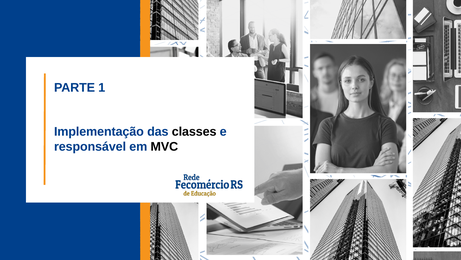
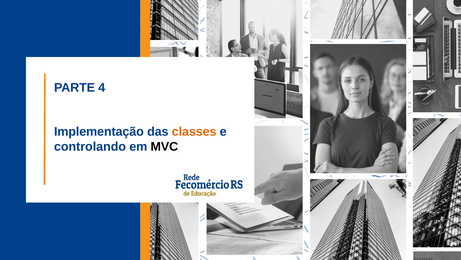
1: 1 -> 4 (102, 87)
classes colour: black -> orange (194, 131)
responsável: responsável -> controlando (90, 146)
